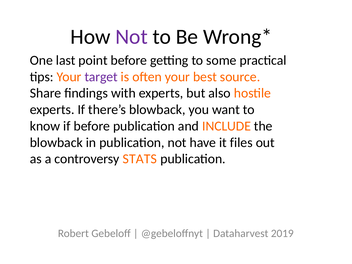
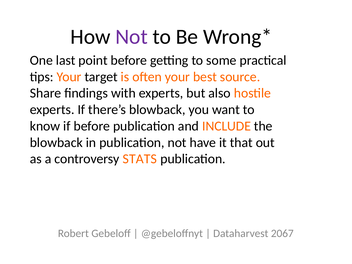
target colour: purple -> black (101, 77)
files: files -> that (241, 143)
2019: 2019 -> 2067 (282, 233)
